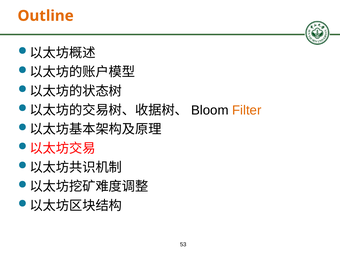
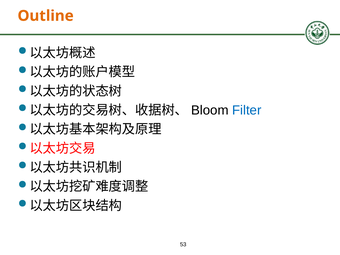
Filter colour: orange -> blue (247, 110)
